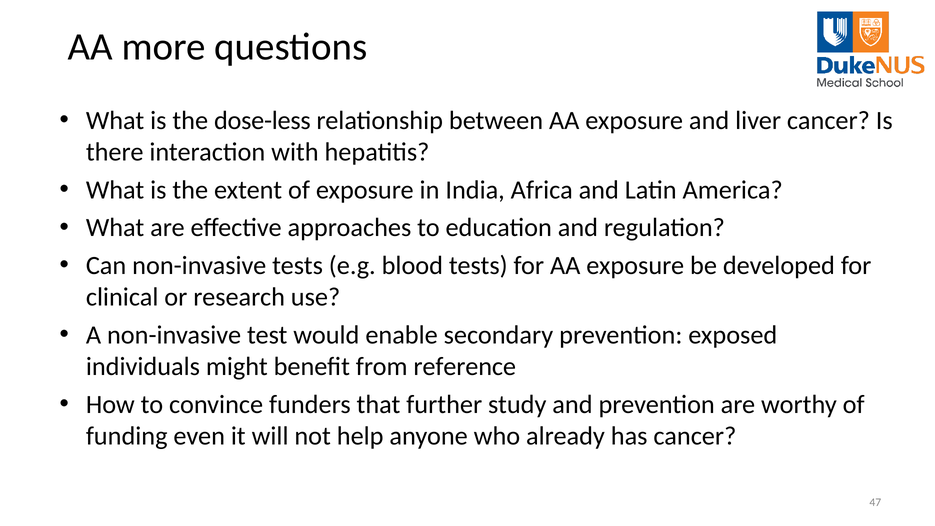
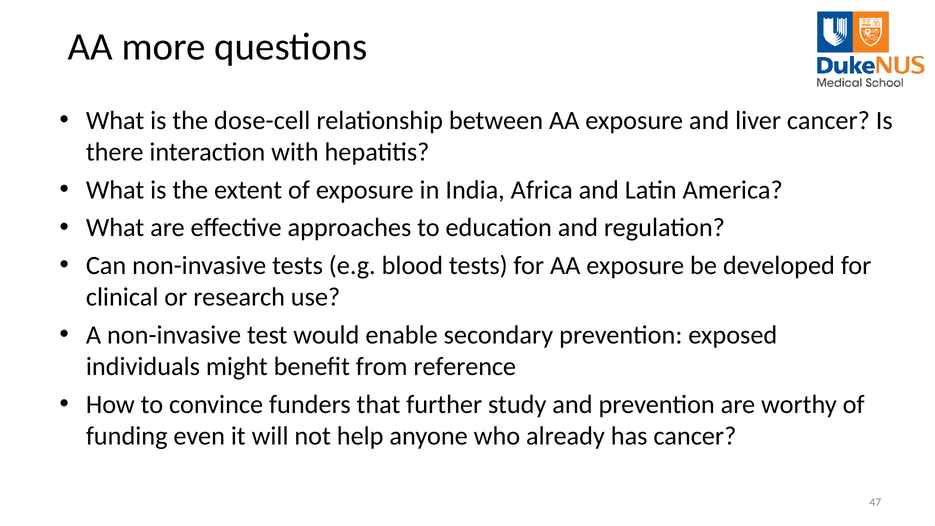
dose-less: dose-less -> dose-cell (262, 120)
